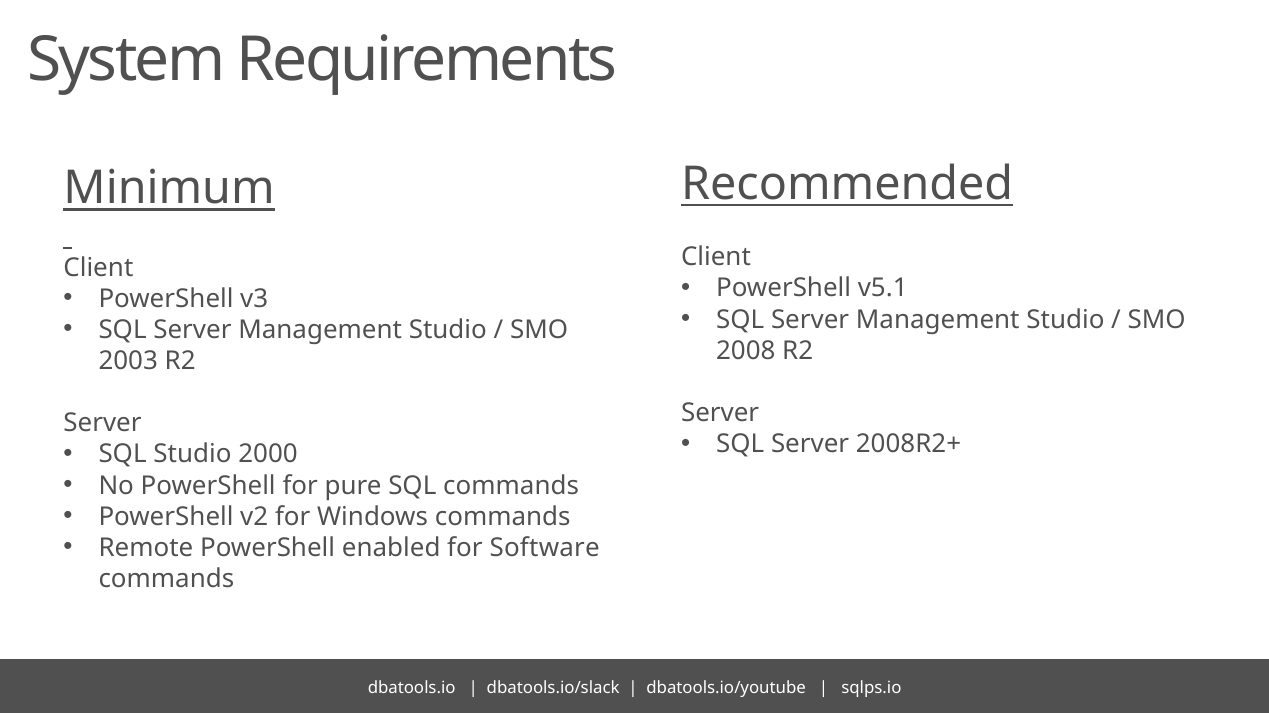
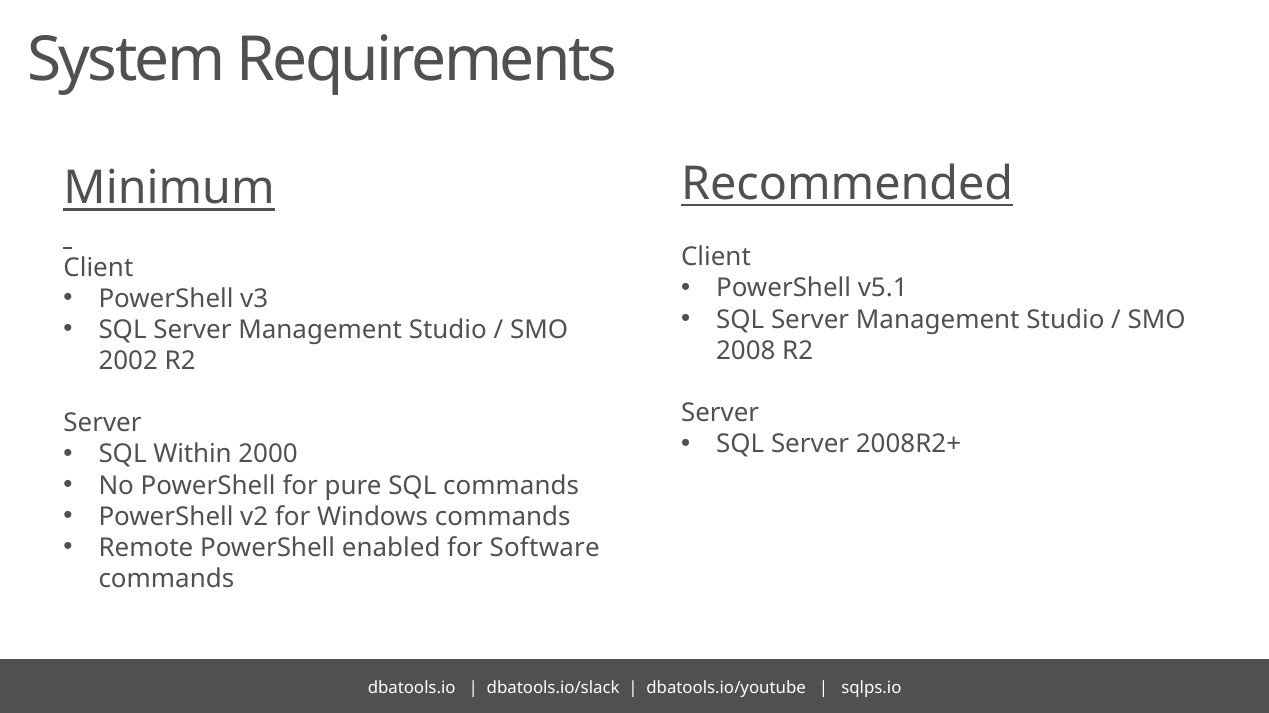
2003: 2003 -> 2002 (128, 361)
SQL Studio: Studio -> Within (193, 454)
